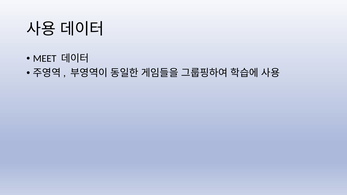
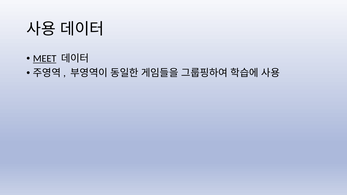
MEET underline: none -> present (45, 59)
